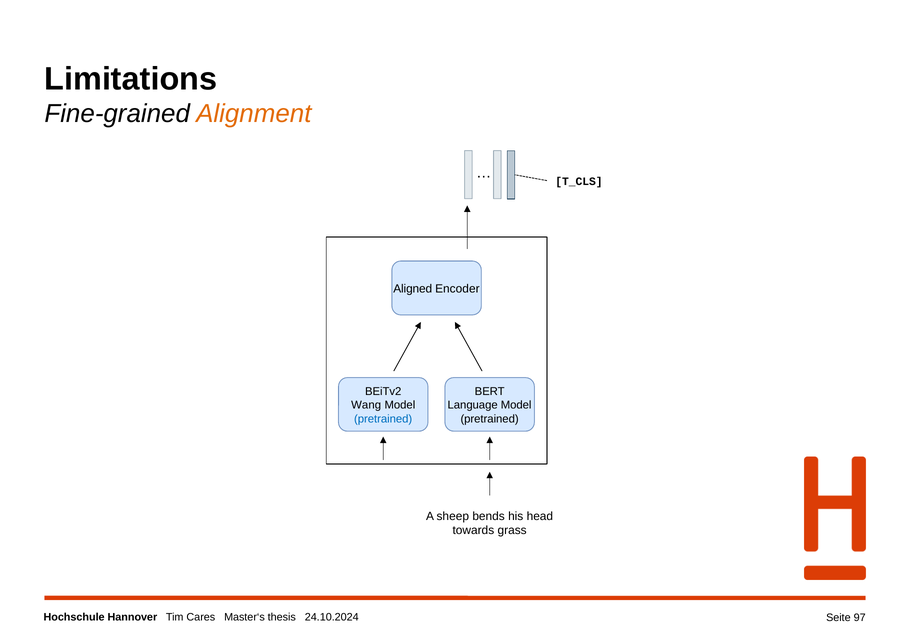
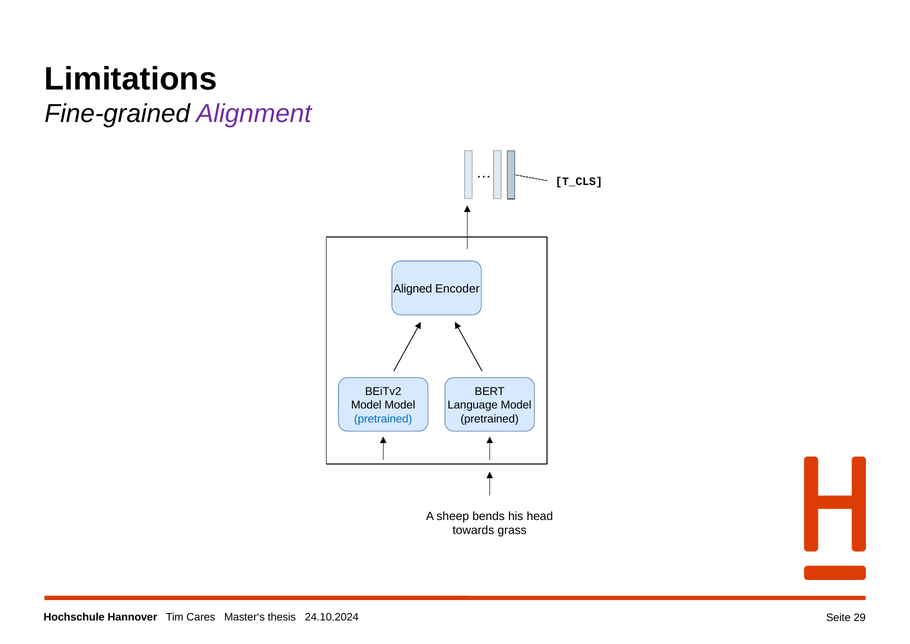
Alignment colour: orange -> purple (254, 113)
Wang: Wang -> Model (366, 405)
97: 97 -> 29 (860, 617)
